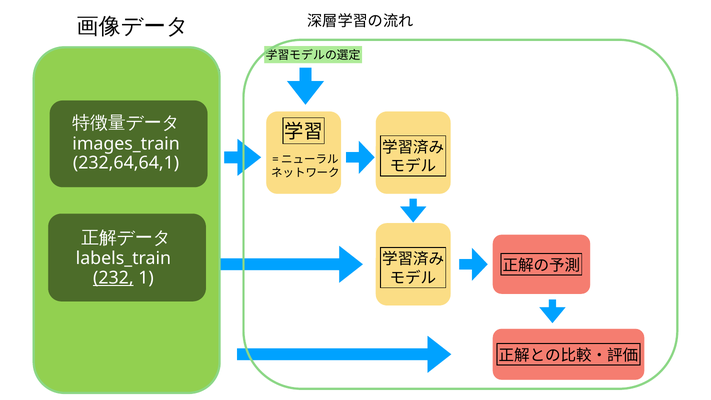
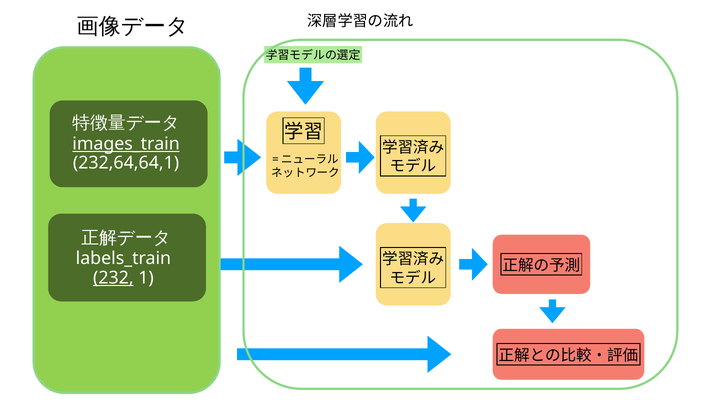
images_train underline: none -> present (126, 144)
